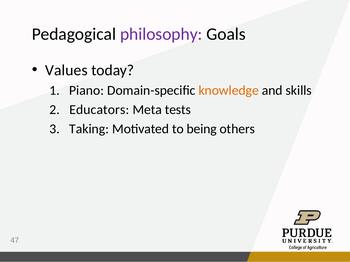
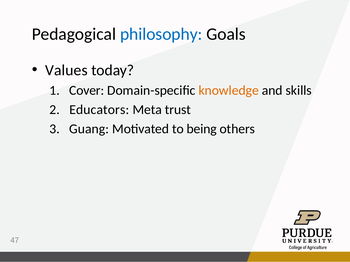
philosophy colour: purple -> blue (161, 34)
Piano: Piano -> Cover (87, 91)
tests: tests -> trust (178, 110)
Taking: Taking -> Guang (89, 129)
